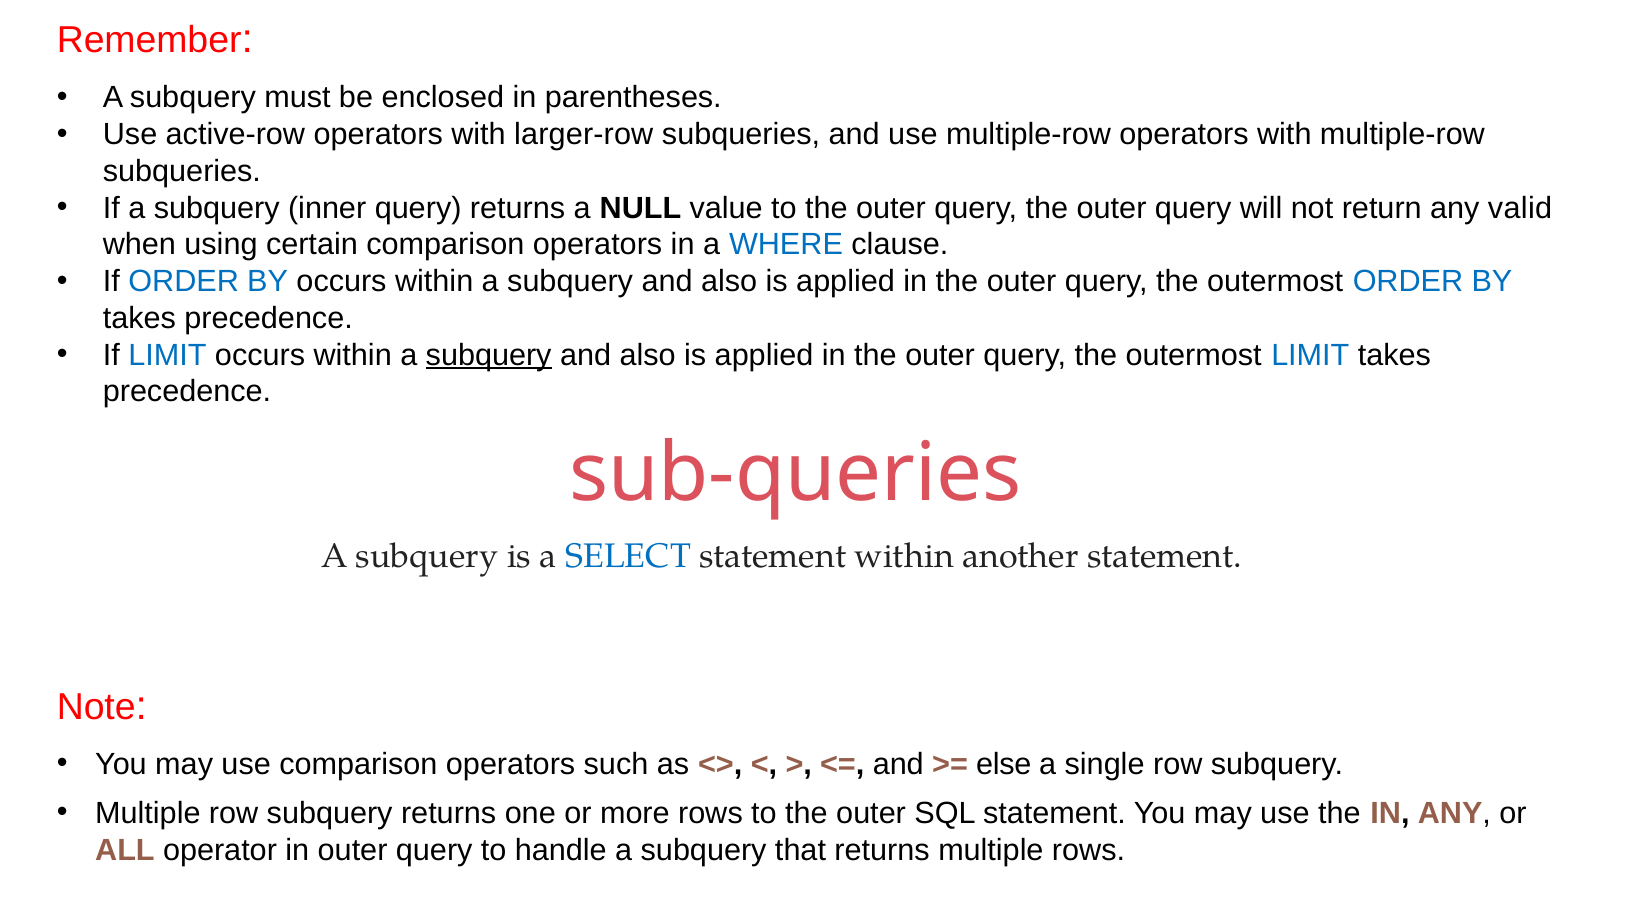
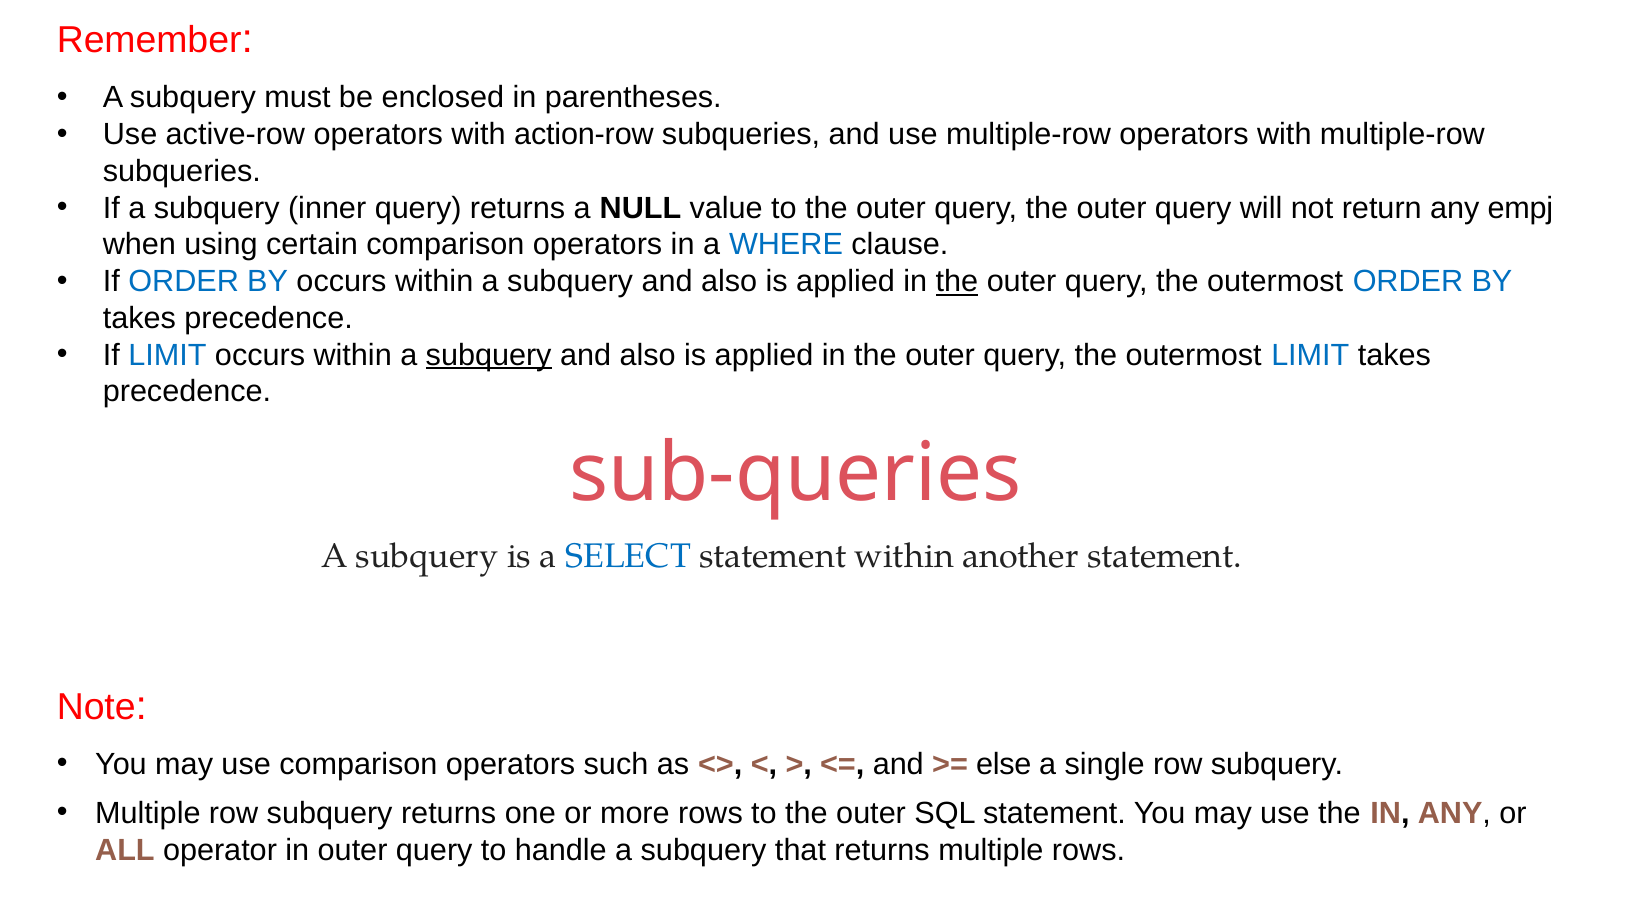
larger-row: larger-row -> action-row (584, 135)
valid: valid -> empj (1520, 208)
the underline: none -> present (957, 281)
